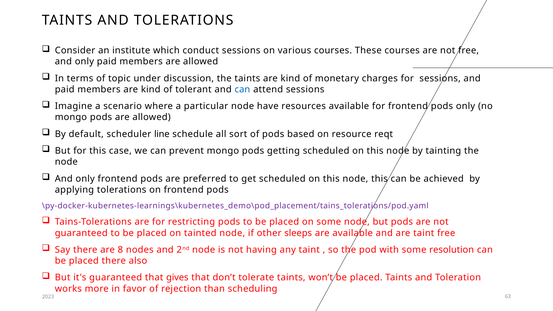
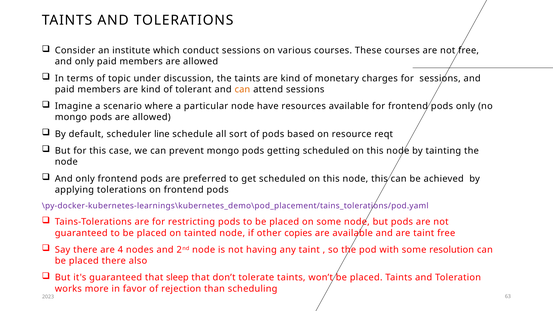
can colour: blue -> orange (242, 89)
sleeps: sleeps -> copies (298, 233)
8: 8 -> 4 (120, 250)
gives: gives -> sleep (177, 278)
